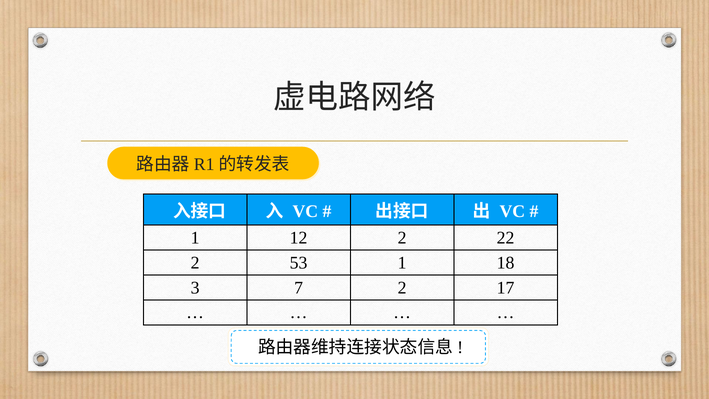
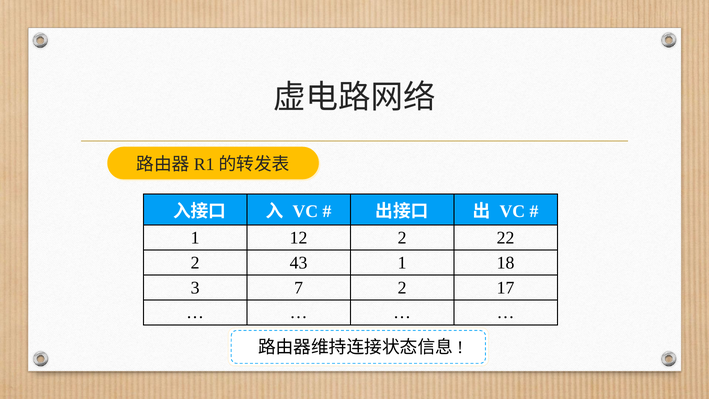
53: 53 -> 43 (299, 263)
